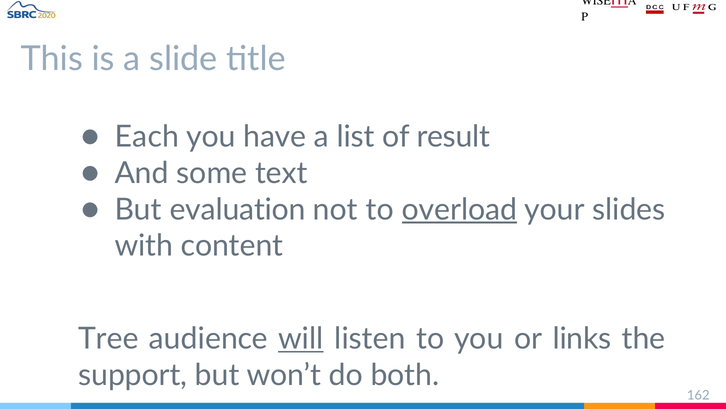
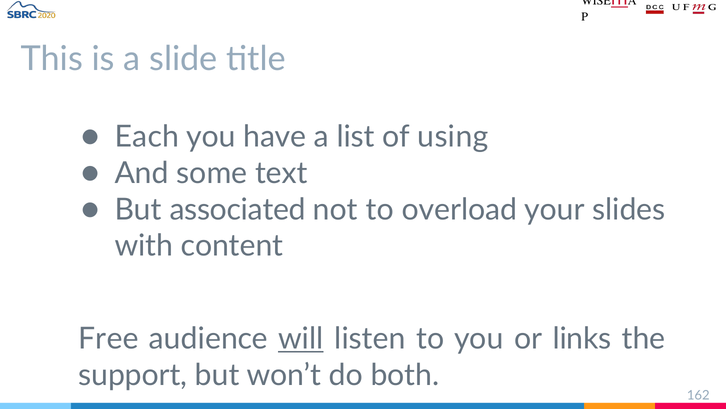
result: result -> using (453, 137)
evaluation: evaluation -> associated (238, 209)
overload underline: present -> none (459, 209)
Tree: Tree -> Free (108, 338)
